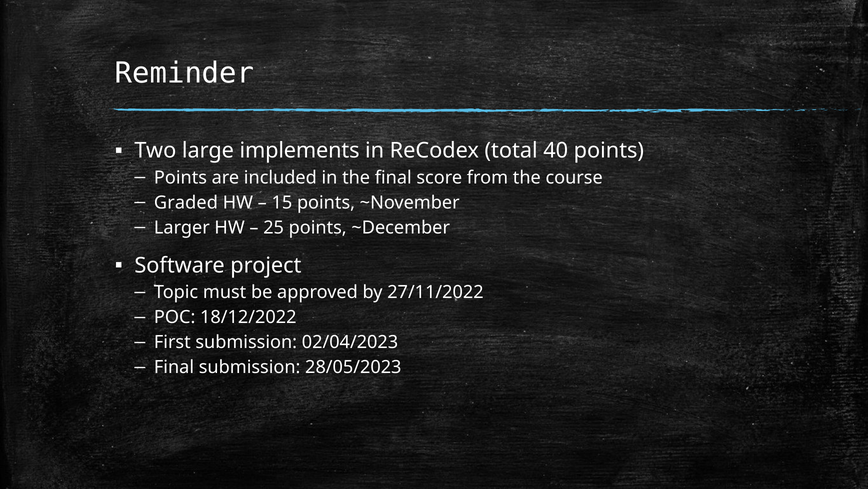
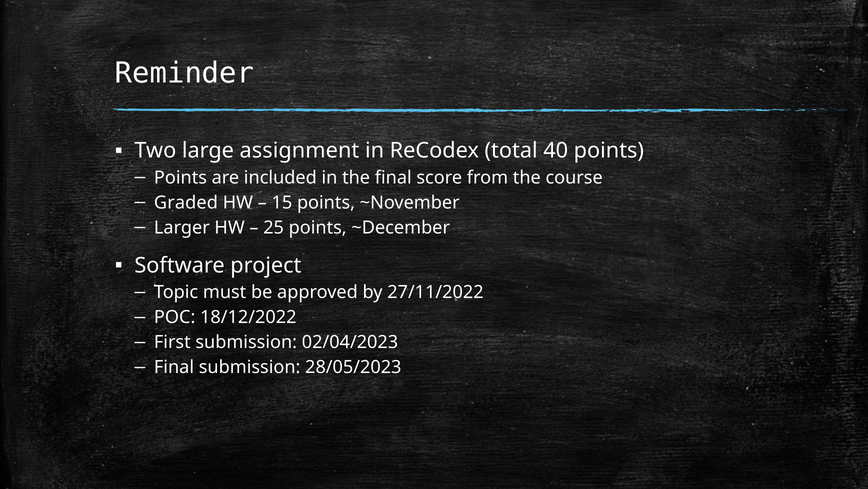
implements: implements -> assignment (299, 151)
